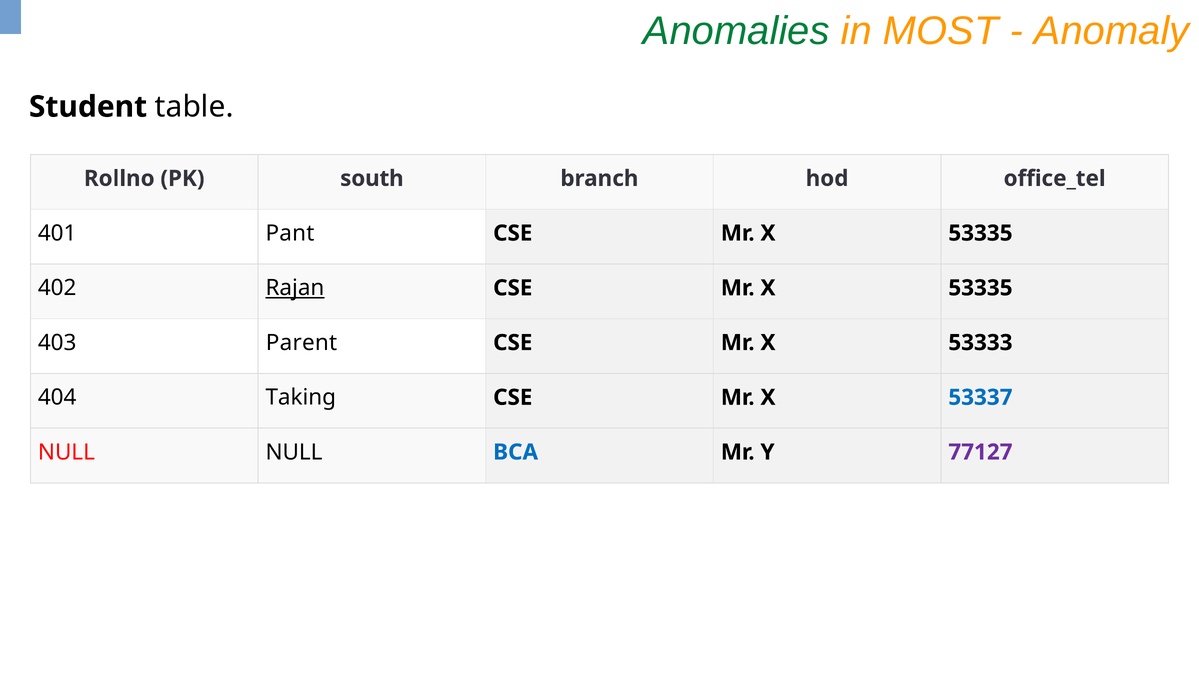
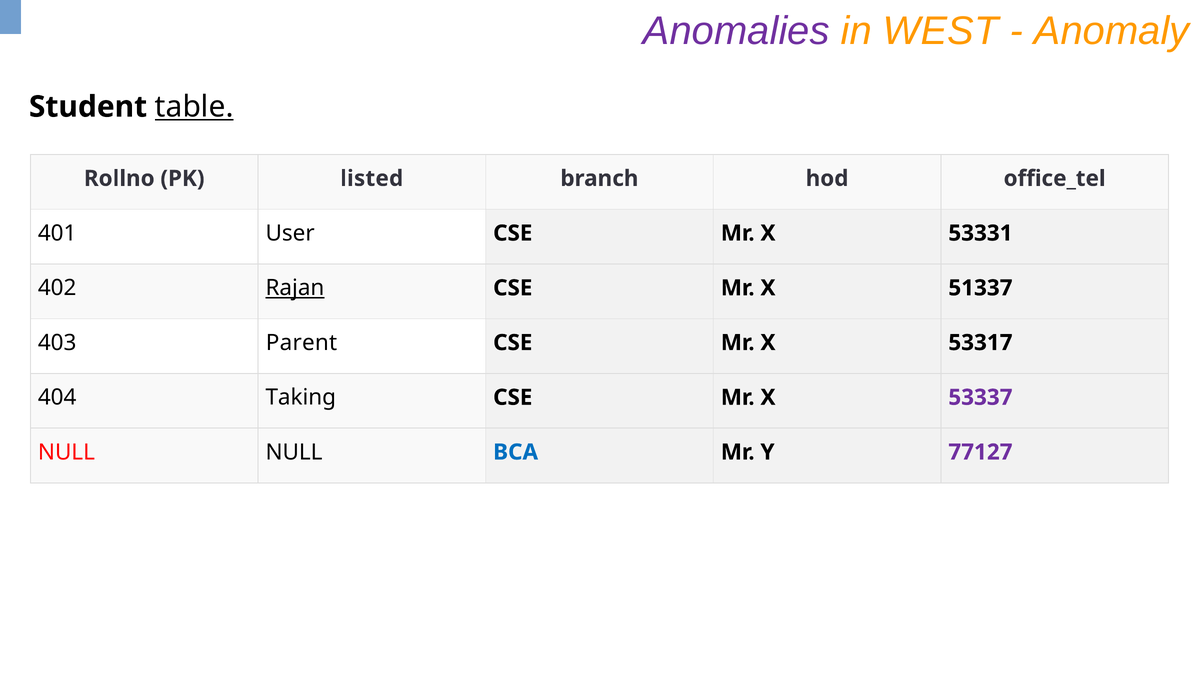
Anomalies colour: green -> purple (736, 31)
MOST: MOST -> WEST (941, 31)
table underline: none -> present (194, 107)
south: south -> listed (372, 179)
Pant: Pant -> User (290, 233)
53335: 53335 -> 53331 (980, 233)
53335: 53335 -> 51337 (980, 288)
53333: 53333 -> 53317 (980, 343)
53337 colour: blue -> purple (980, 398)
